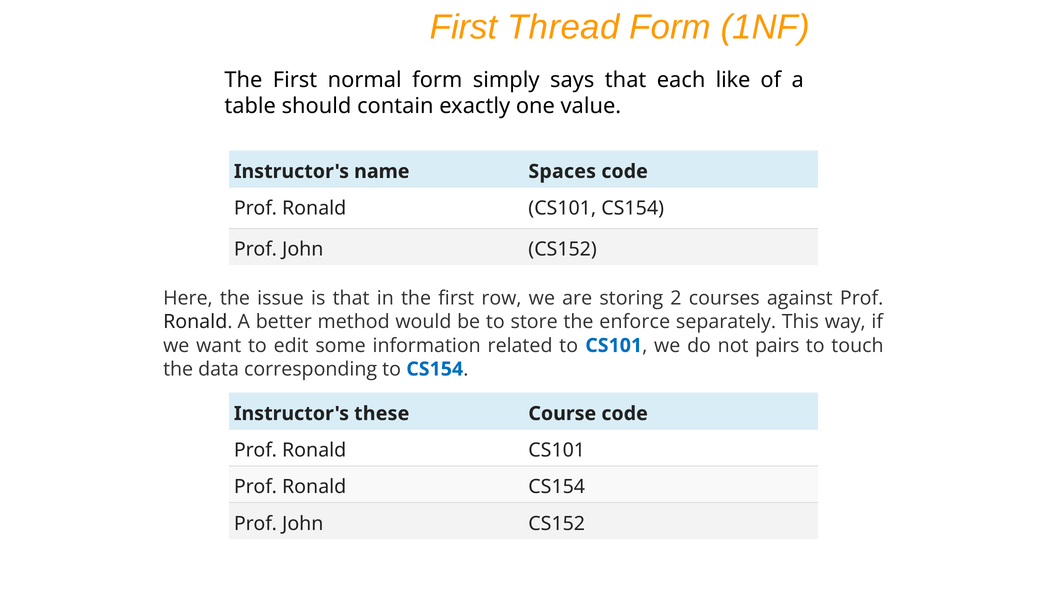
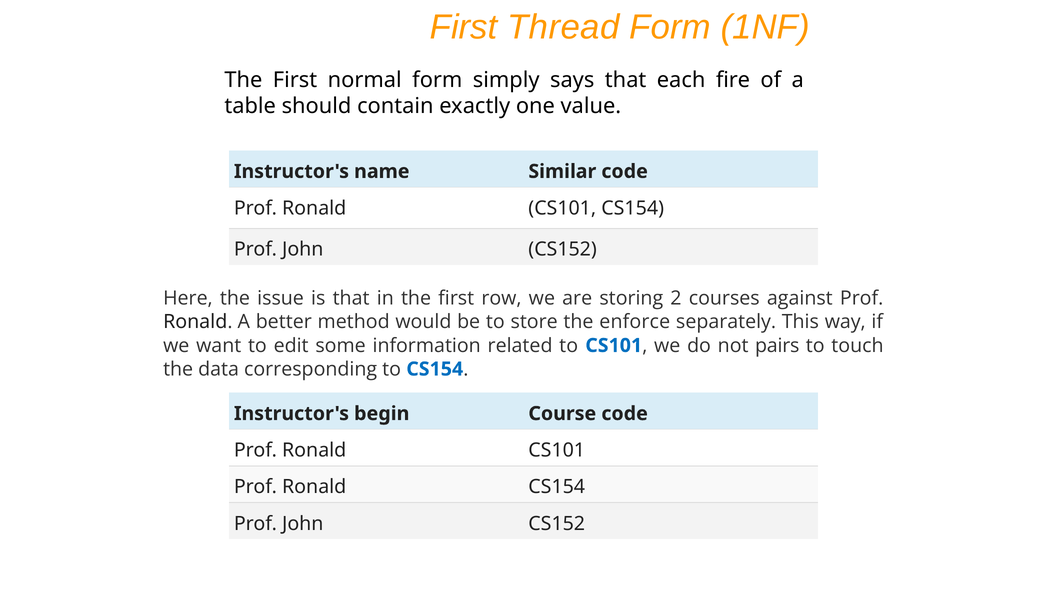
like: like -> fire (733, 80)
Spaces: Spaces -> Similar (562, 171)
these: these -> begin (382, 414)
